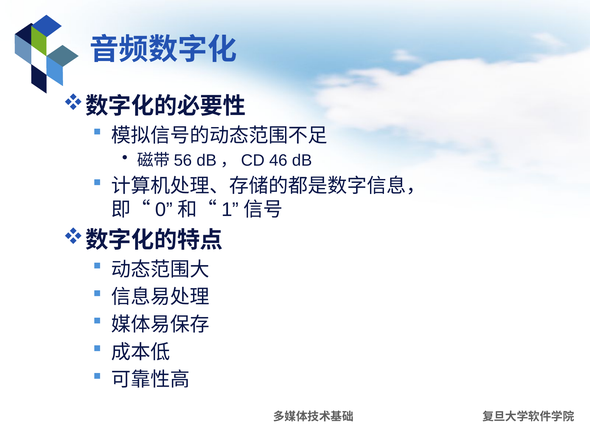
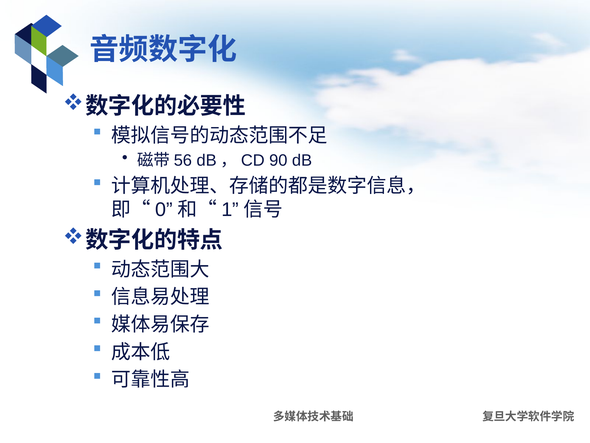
46: 46 -> 90 (278, 160)
